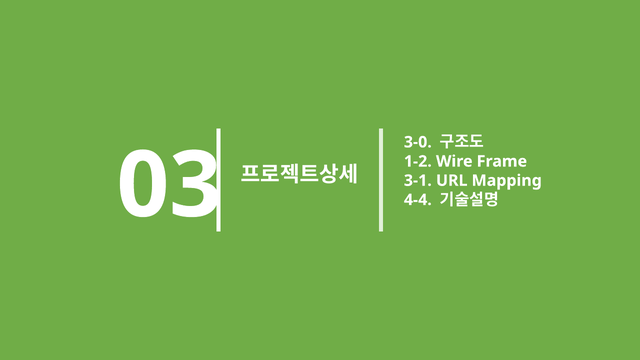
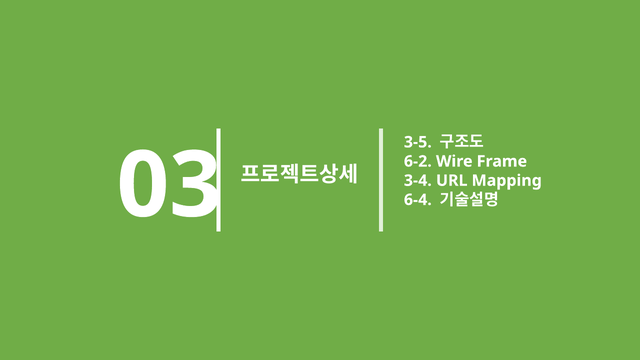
3-0: 3-0 -> 3-5 (418, 142)
1-2: 1-2 -> 6-2 (418, 161)
3-1: 3-1 -> 3-4 (418, 181)
4-4: 4-4 -> 6-4 (418, 200)
